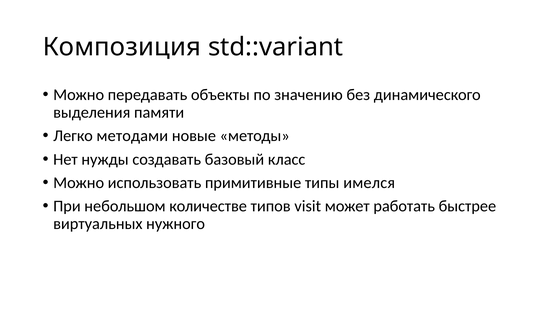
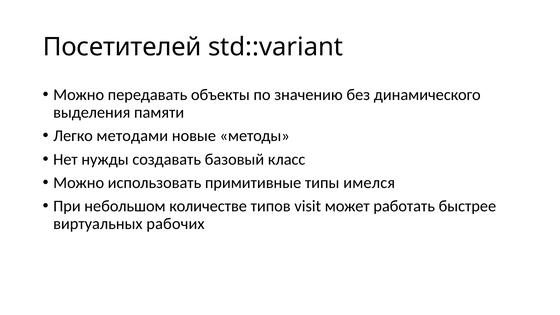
Композиция: Композиция -> Посетителей (122, 47)
нужного: нужного -> рабочих (175, 224)
